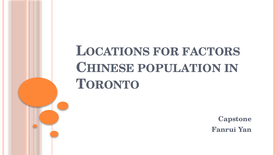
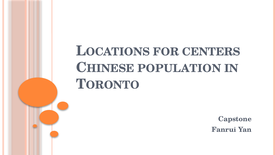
FACTORS: FACTORS -> CENTERS (211, 52)
